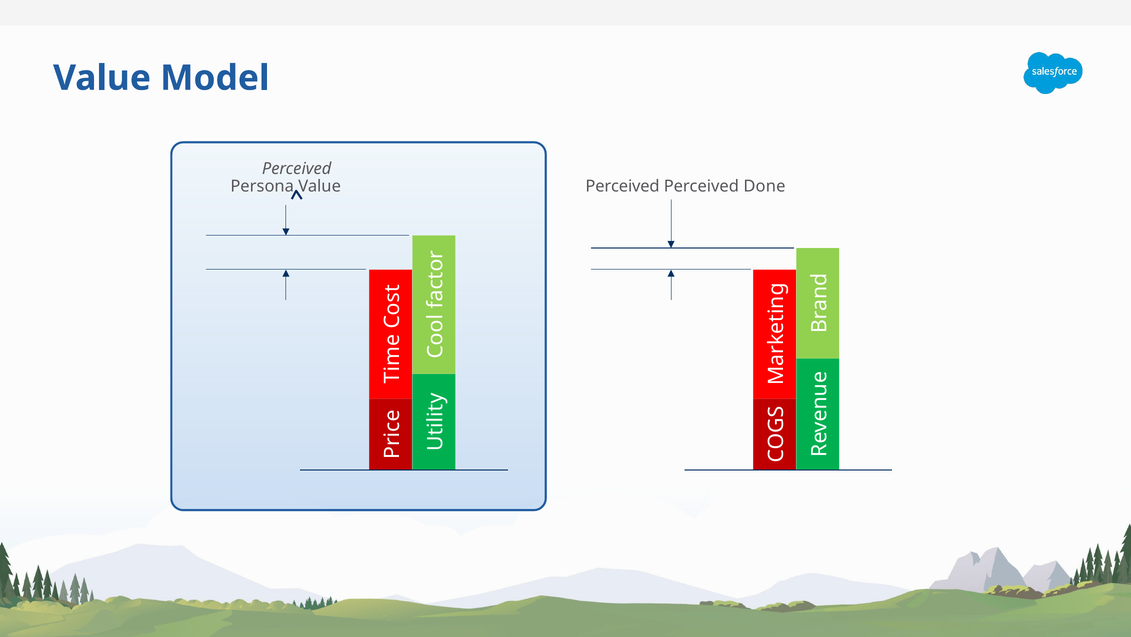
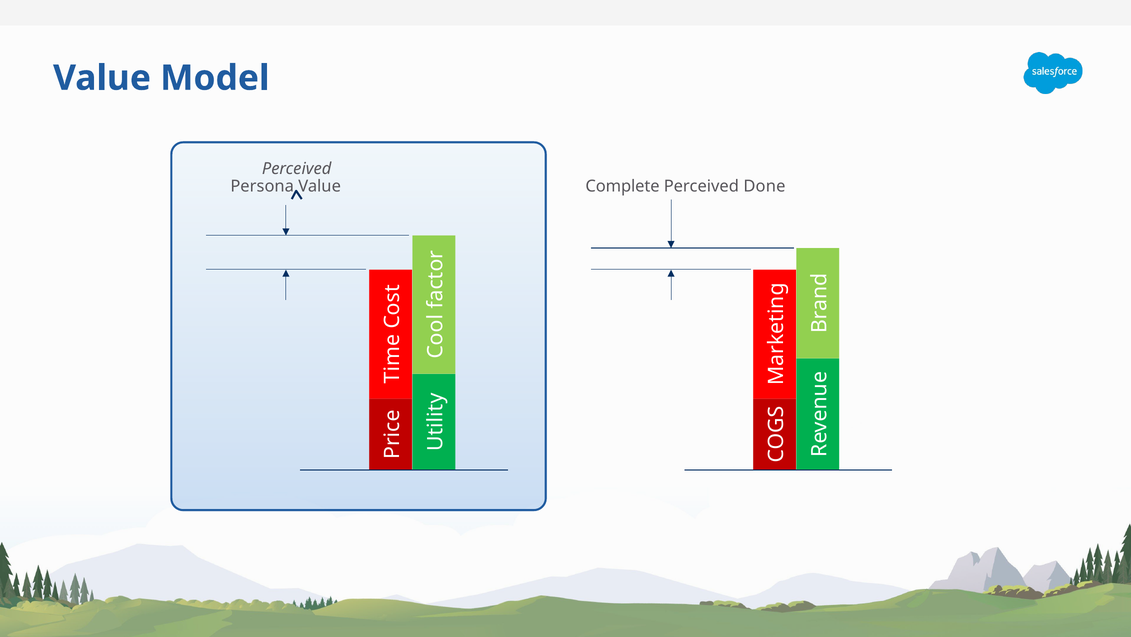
Perceived: Perceived -> Complete (623, 186)
